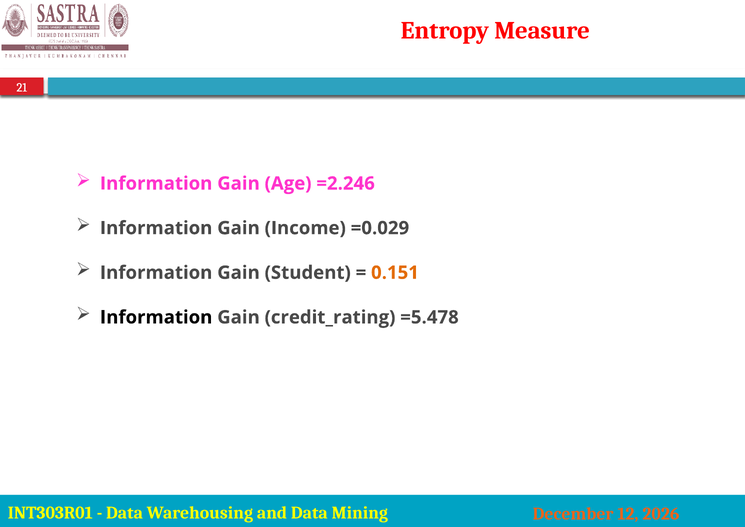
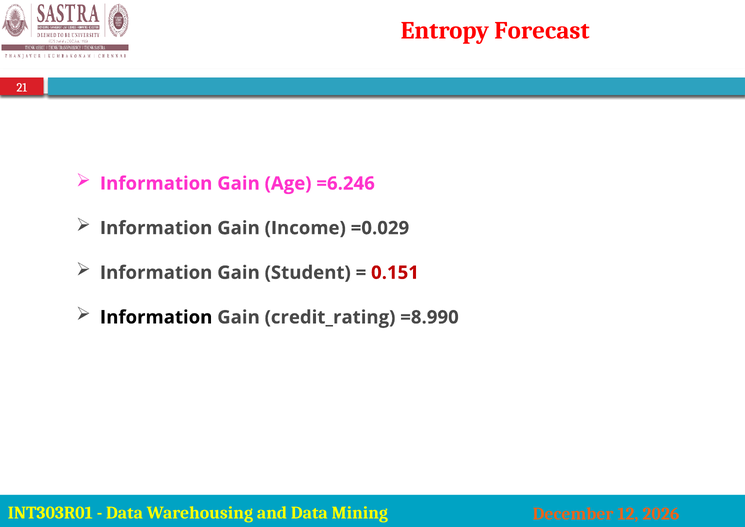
Measure: Measure -> Forecast (542, 31)
=2.246: =2.246 -> =6.246 (346, 183)
0.151 colour: orange -> red (395, 273)
=5.478: =5.478 -> =8.990 (429, 317)
